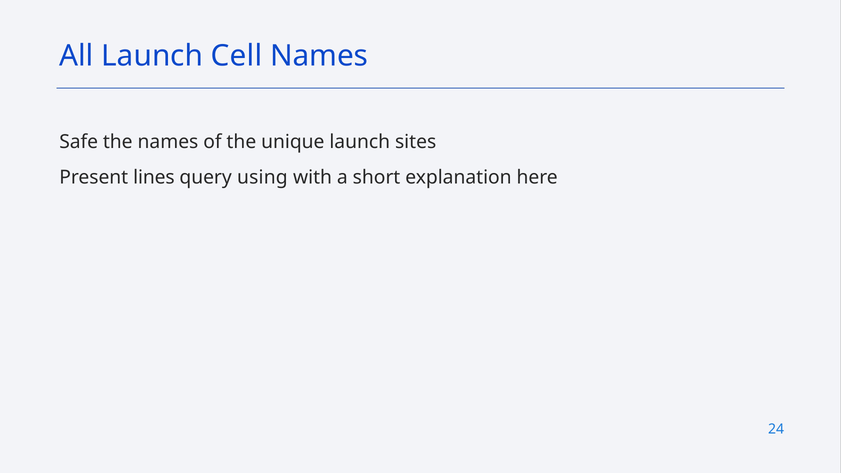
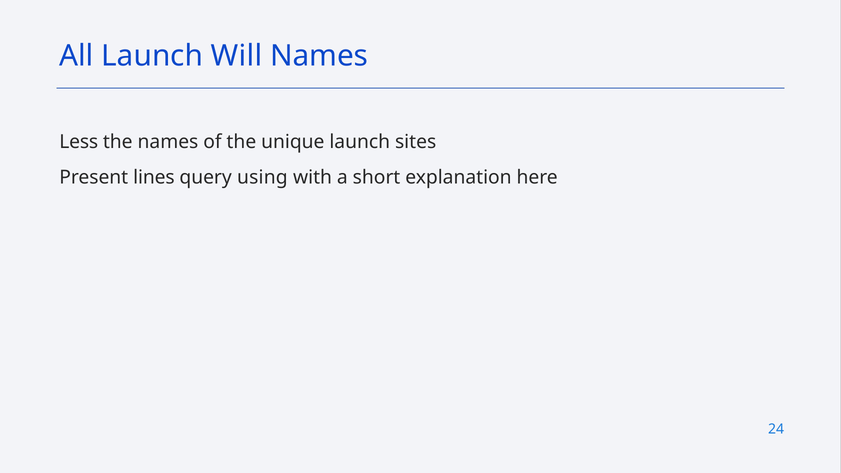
Cell: Cell -> Will (237, 56)
Safe: Safe -> Less (79, 142)
